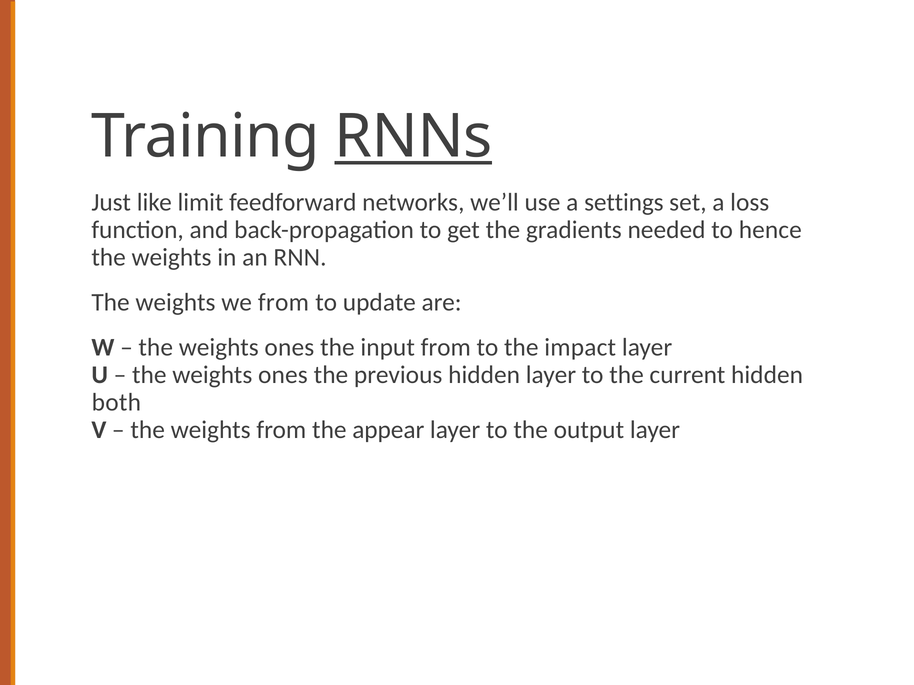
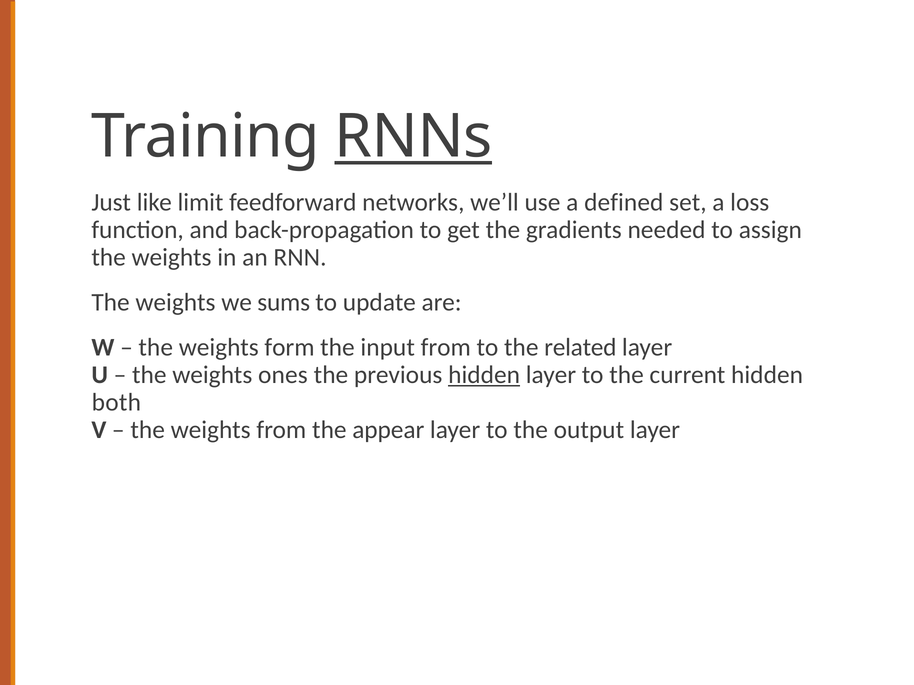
settings: settings -> defined (624, 203)
hence: hence -> assign (770, 230)
we from: from -> sums (284, 303)
ones: ones -> form (290, 348)
impact: impact -> related (580, 348)
hidden underline: none -> present (484, 375)
